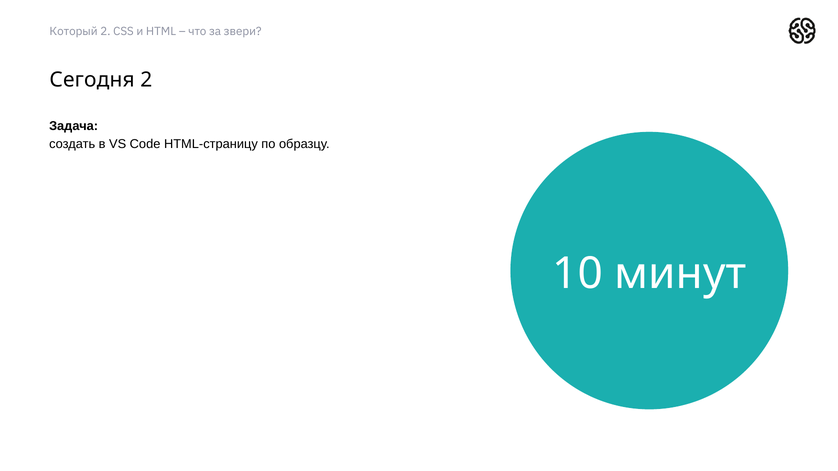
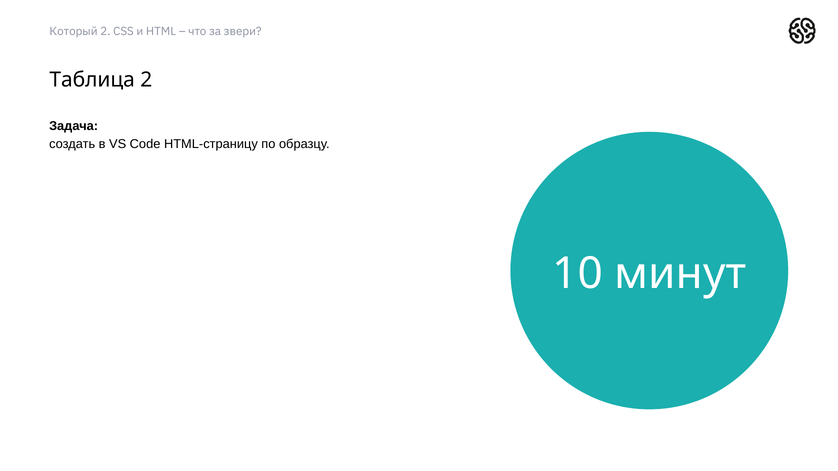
Сегодня: Сегодня -> Таблица (92, 80)
